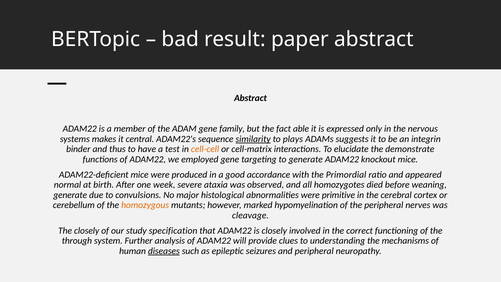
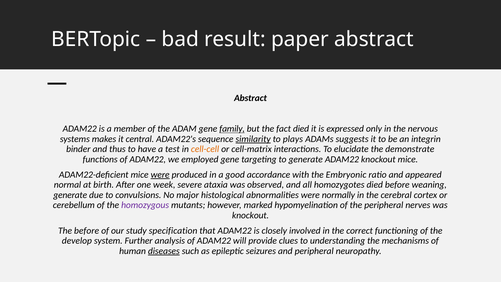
family underline: none -> present (232, 129)
fact able: able -> died (301, 129)
were underline: none -> present (160, 175)
Primordial: Primordial -> Embryonic (346, 175)
primitive: primitive -> normally (338, 195)
homozygous colour: orange -> purple (145, 205)
cleavage: cleavage -> knockout (251, 215)
The closely: closely -> before (87, 231)
through: through -> develop (77, 241)
